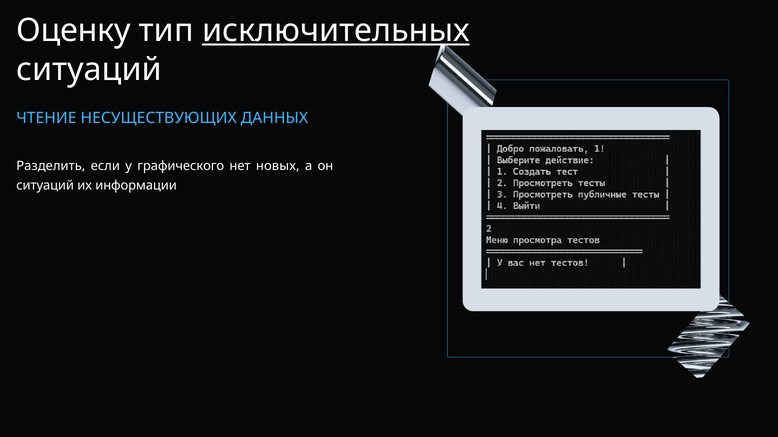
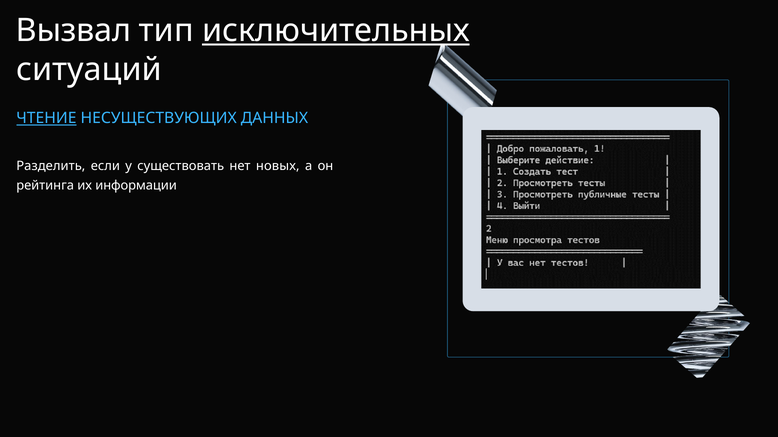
Оценку: Оценку -> Вызвал (74, 31)
ЧТЕНИЕ underline: none -> present (46, 118)
графического: графического -> существовать (181, 166)
ситуаций: ситуаций -> рейтинга (45, 186)
